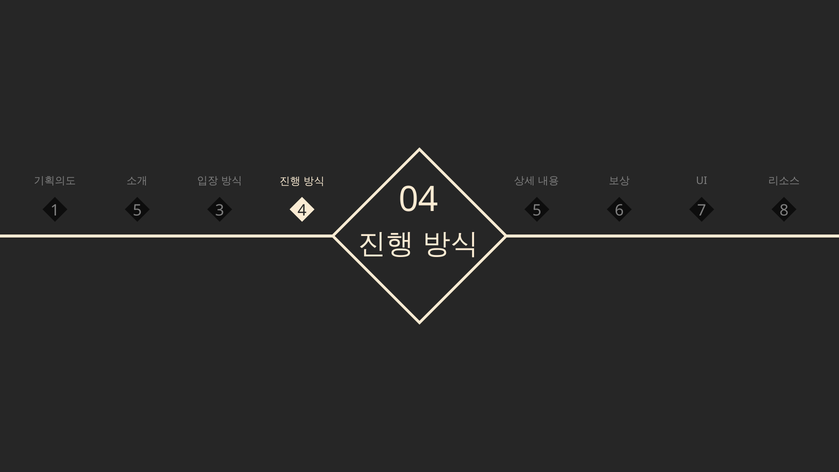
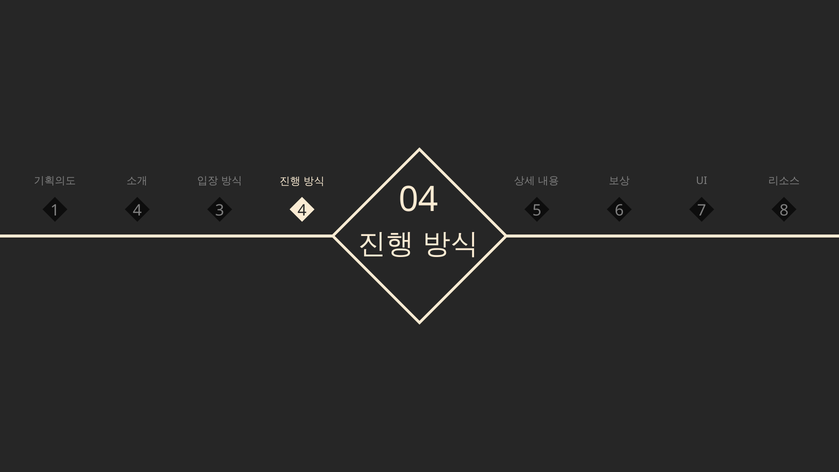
1 5: 5 -> 4 (137, 210)
